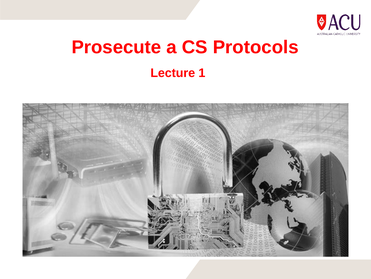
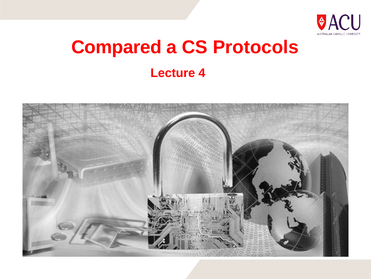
Prosecute: Prosecute -> Compared (116, 47)
1: 1 -> 4 (202, 73)
